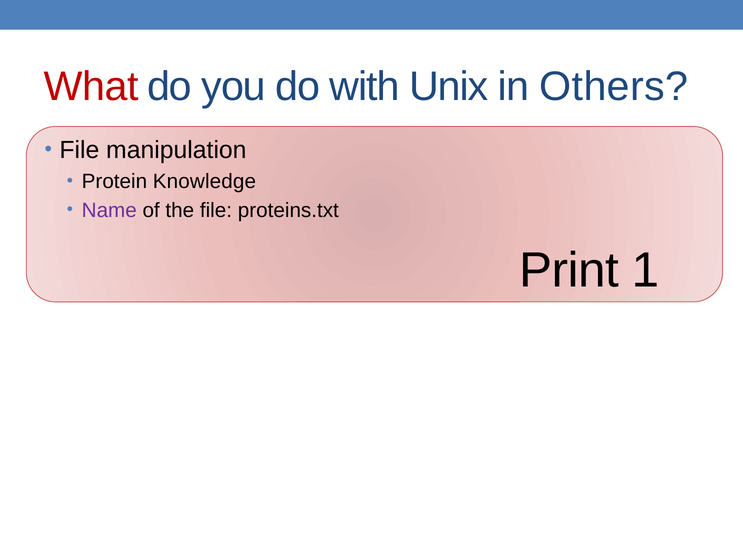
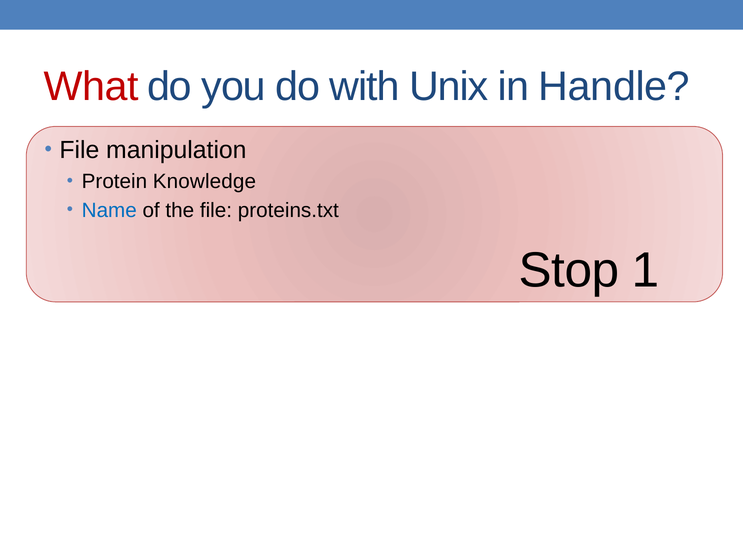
Others: Others -> Handle (614, 86)
Name colour: purple -> blue (109, 210)
Print: Print -> Stop (569, 271)
